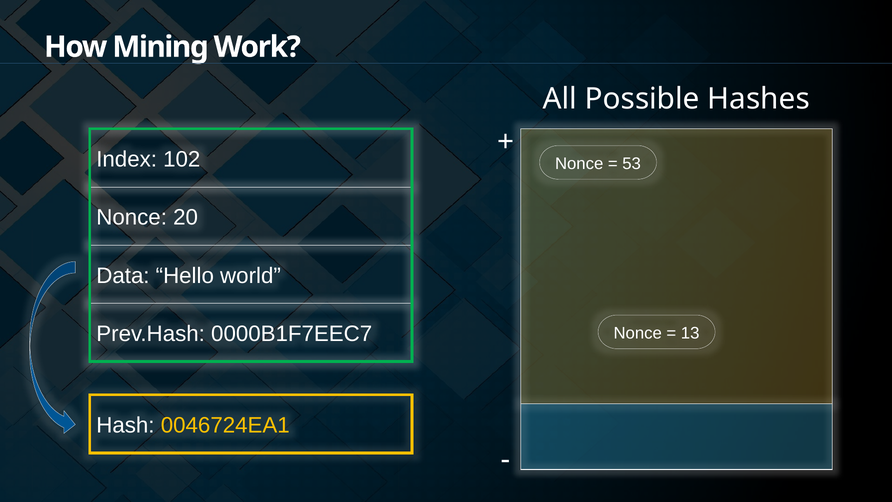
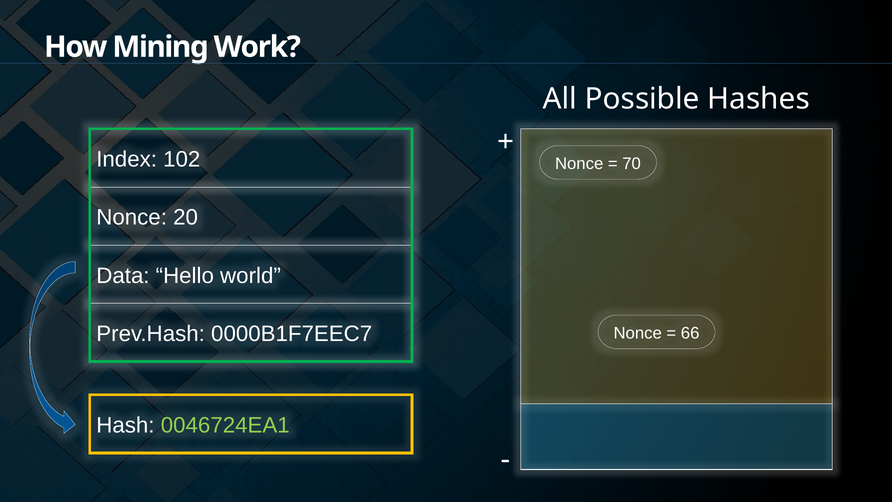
53: 53 -> 70 (632, 163)
13: 13 -> 66 (690, 333)
0046724EA1 colour: yellow -> light green (225, 425)
